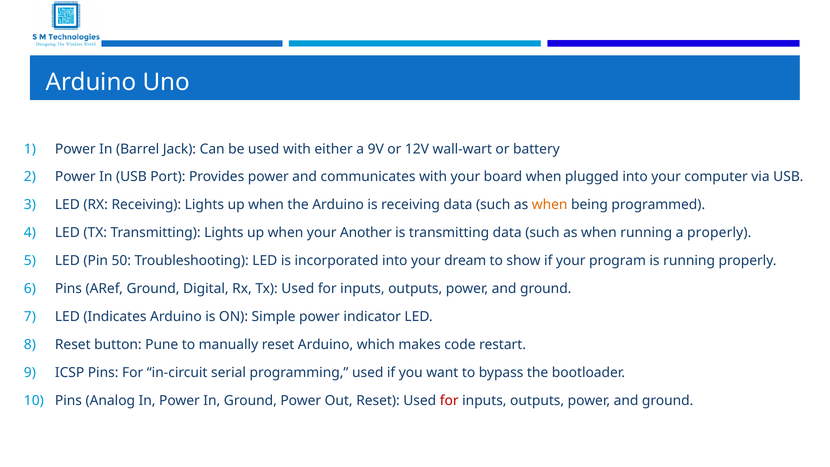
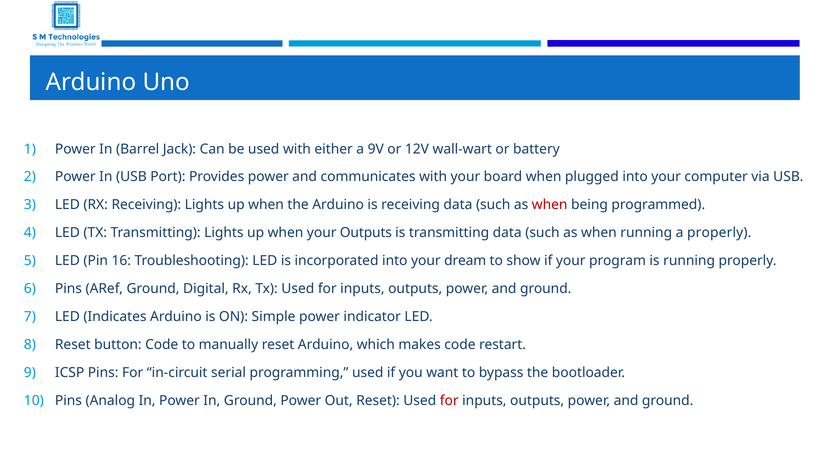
when colour: orange -> red (550, 205)
your Another: Another -> Outputs (366, 233)
50: 50 -> 16 (121, 261)
button Pune: Pune -> Code (162, 345)
